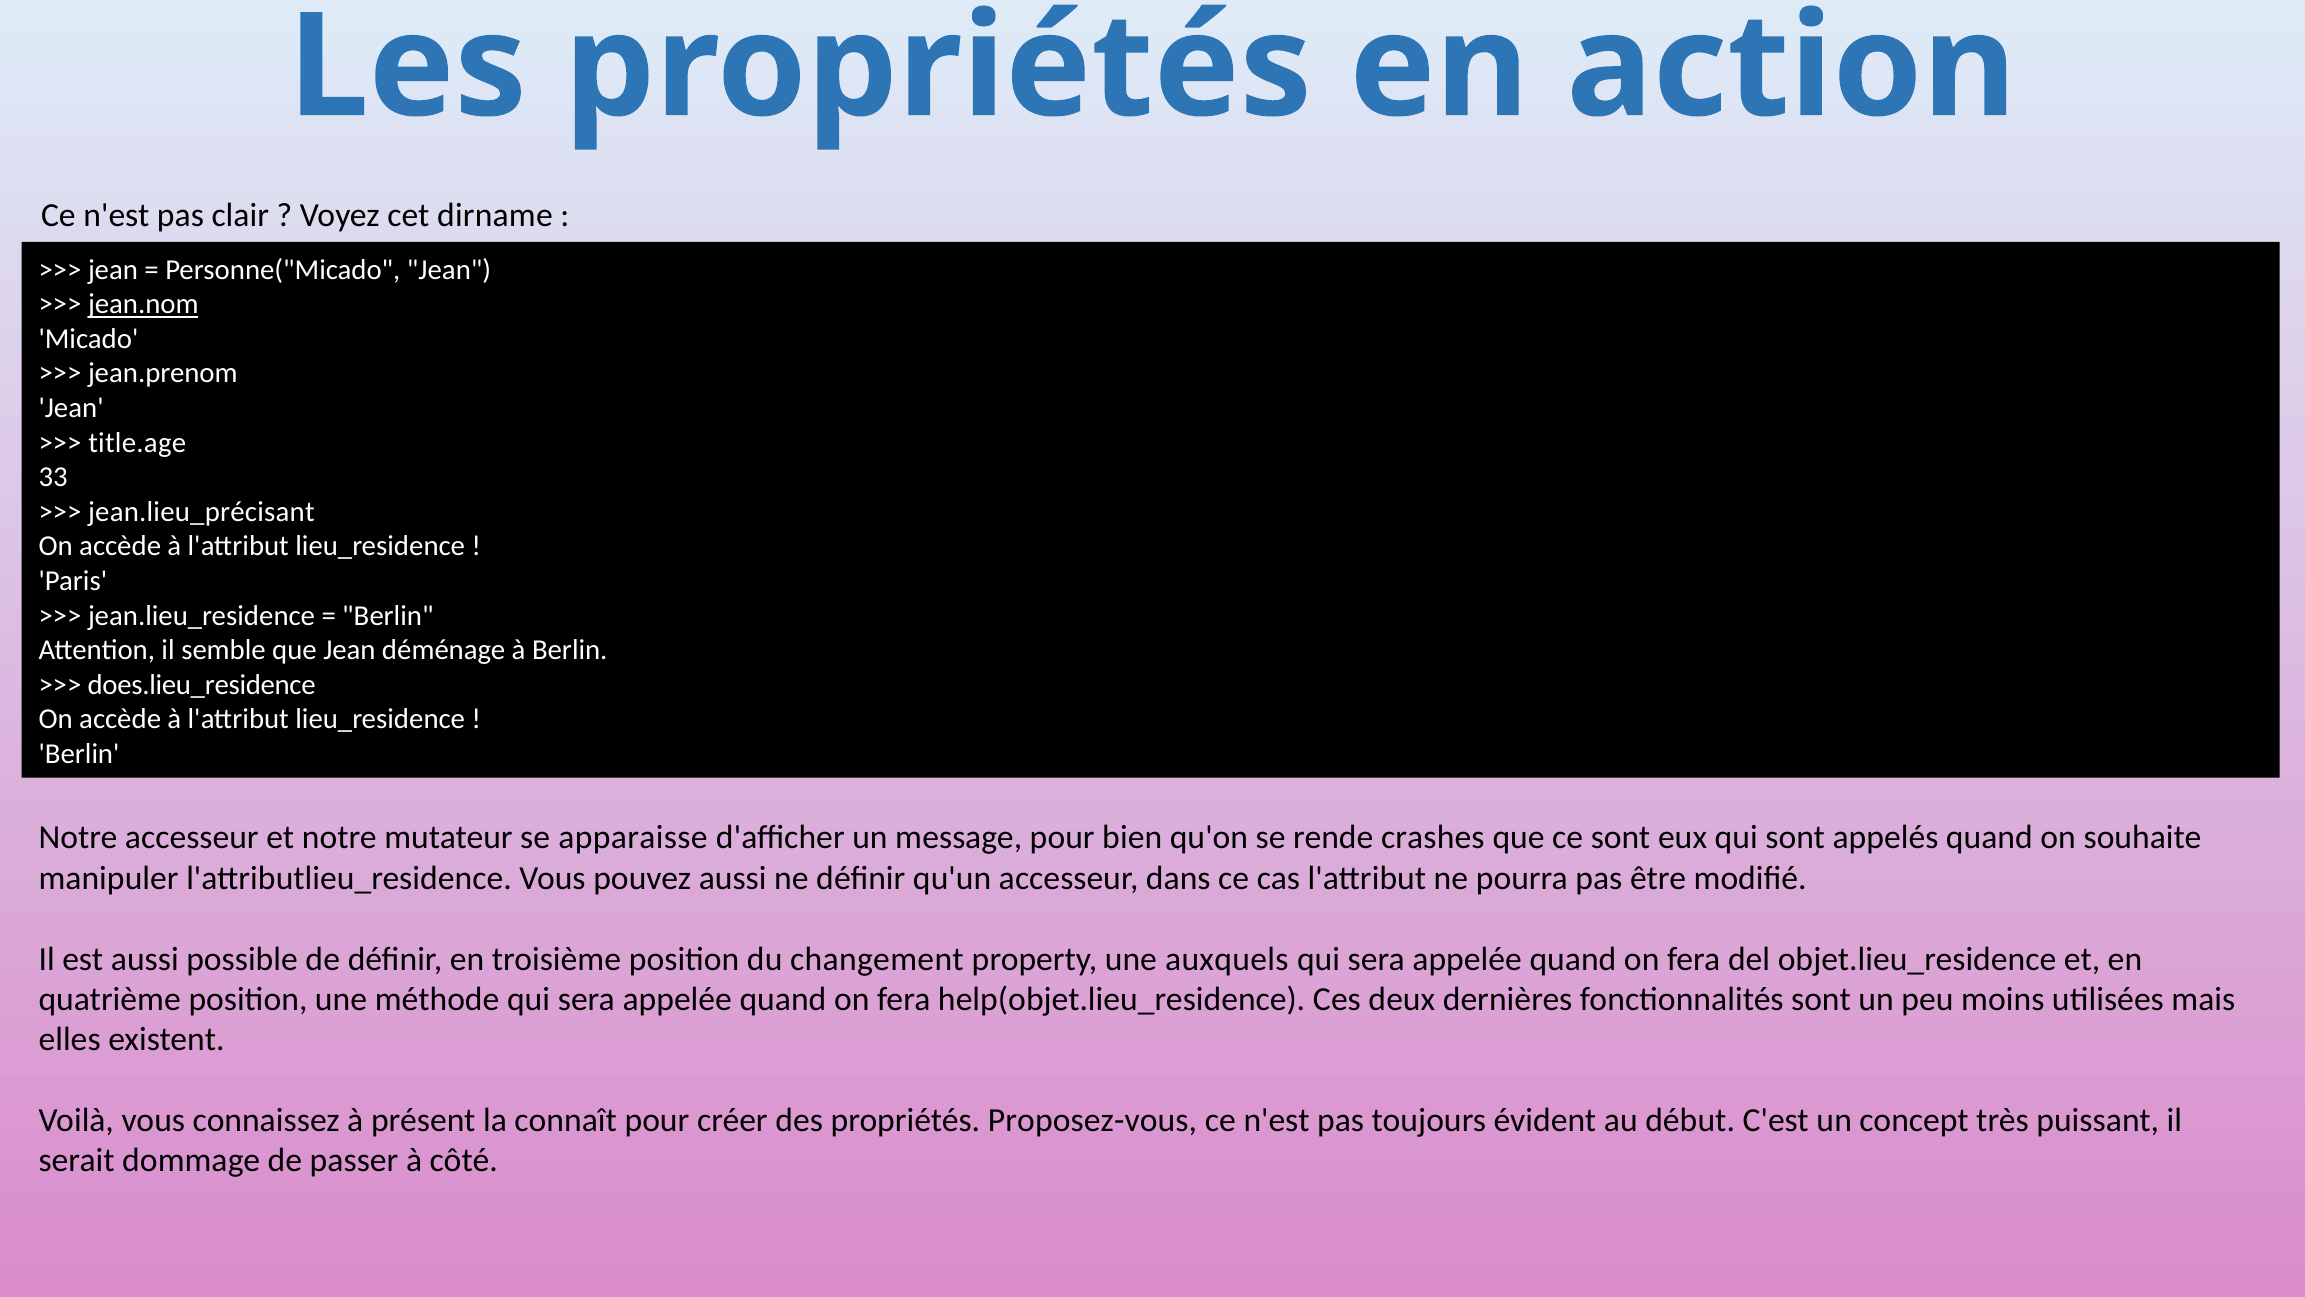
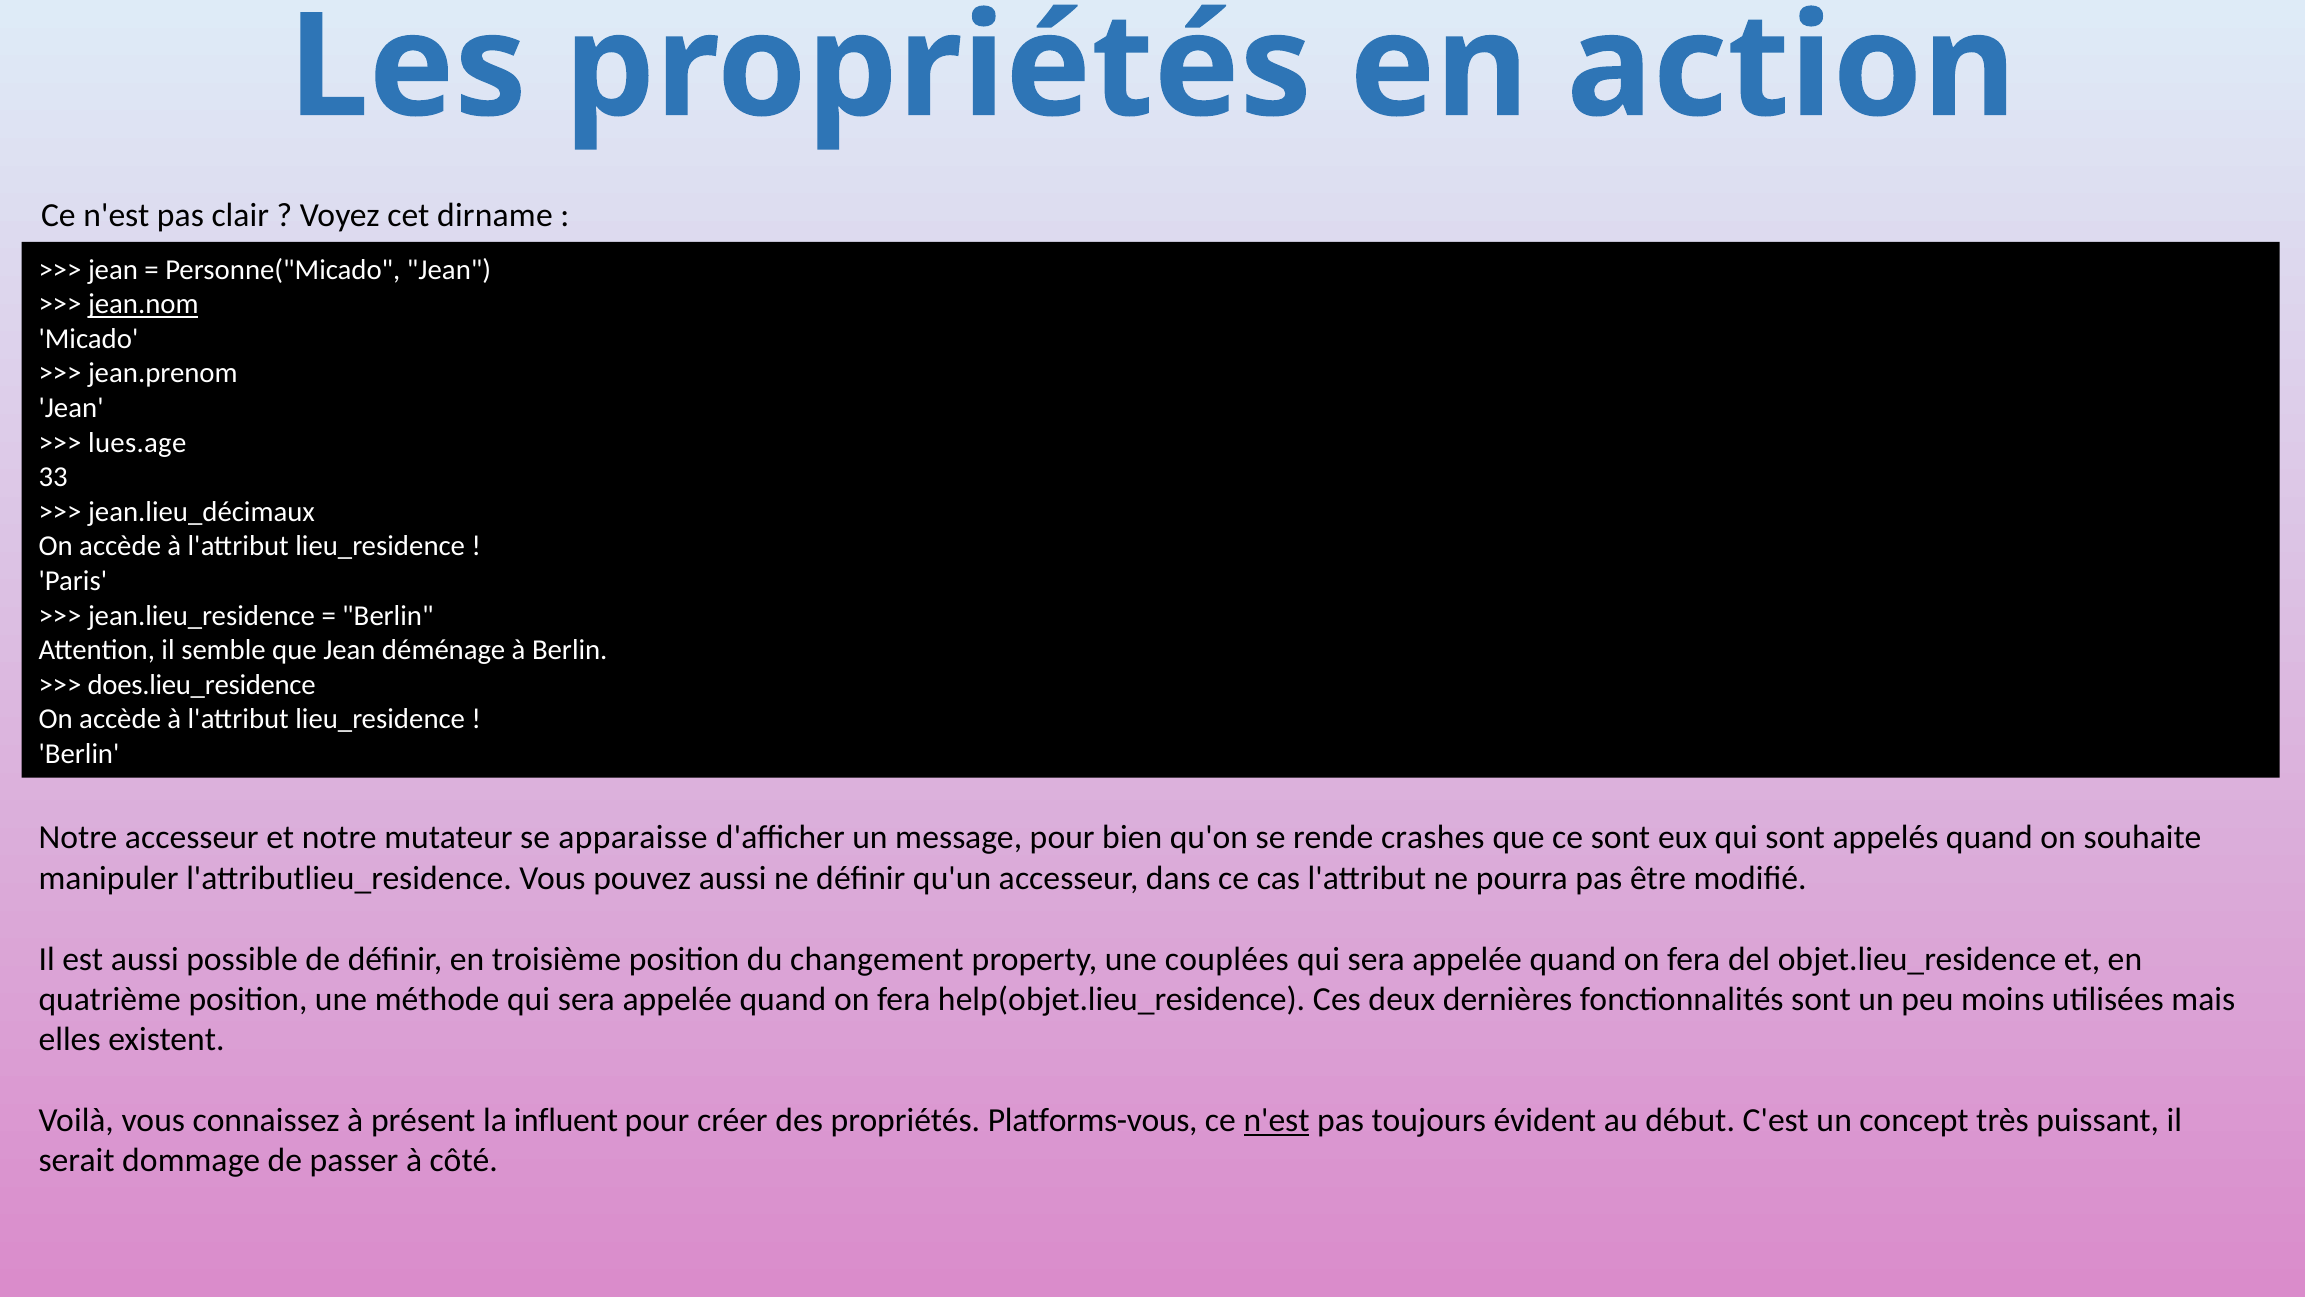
title.age: title.age -> lues.age (137, 442)
jean.lieu_précisant: jean.lieu_précisant -> jean.lieu_décimaux (201, 512)
auxquels: auxquels -> couplées (1227, 959)
connaît: connaît -> influent (566, 1120)
Proposez-vous: Proposez-vous -> Platforms-vous (1093, 1120)
n'est underline: none -> present (1277, 1120)
